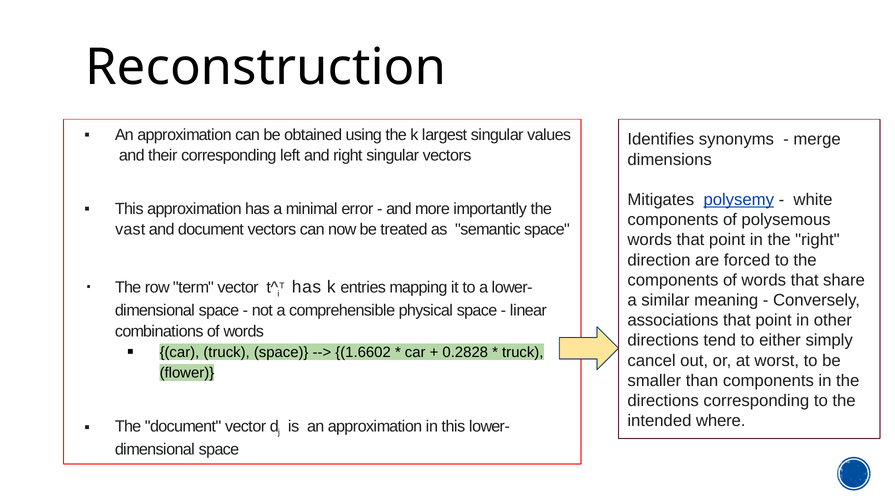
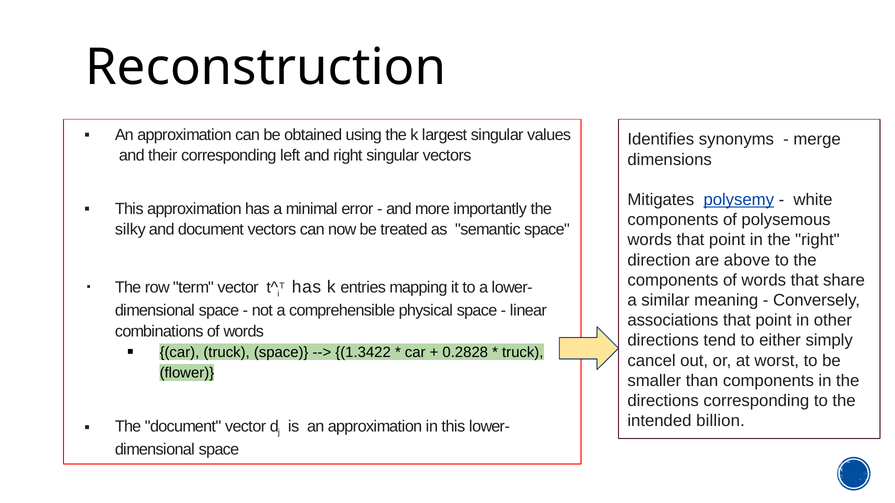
vast: vast -> silky (130, 230)
forced: forced -> above (747, 260)
1.6602: 1.6602 -> 1.3422 (363, 353)
where: where -> billion (721, 421)
